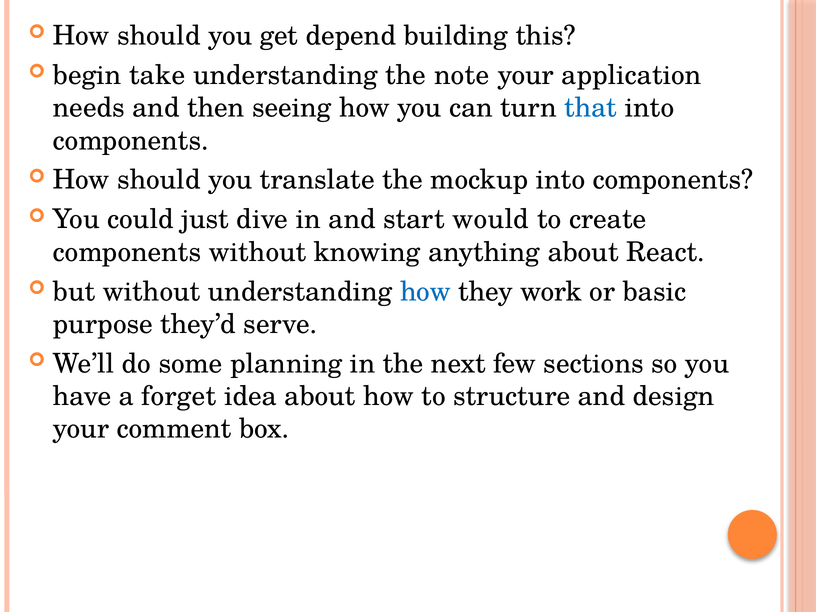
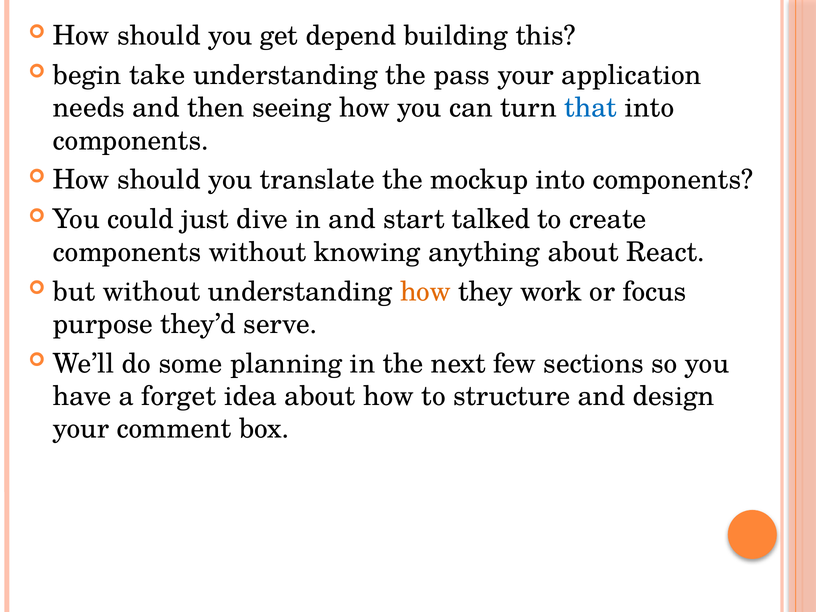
note: note -> pass (462, 75)
would: would -> talked (491, 219)
how colour: blue -> orange (425, 292)
basic: basic -> focus (655, 292)
